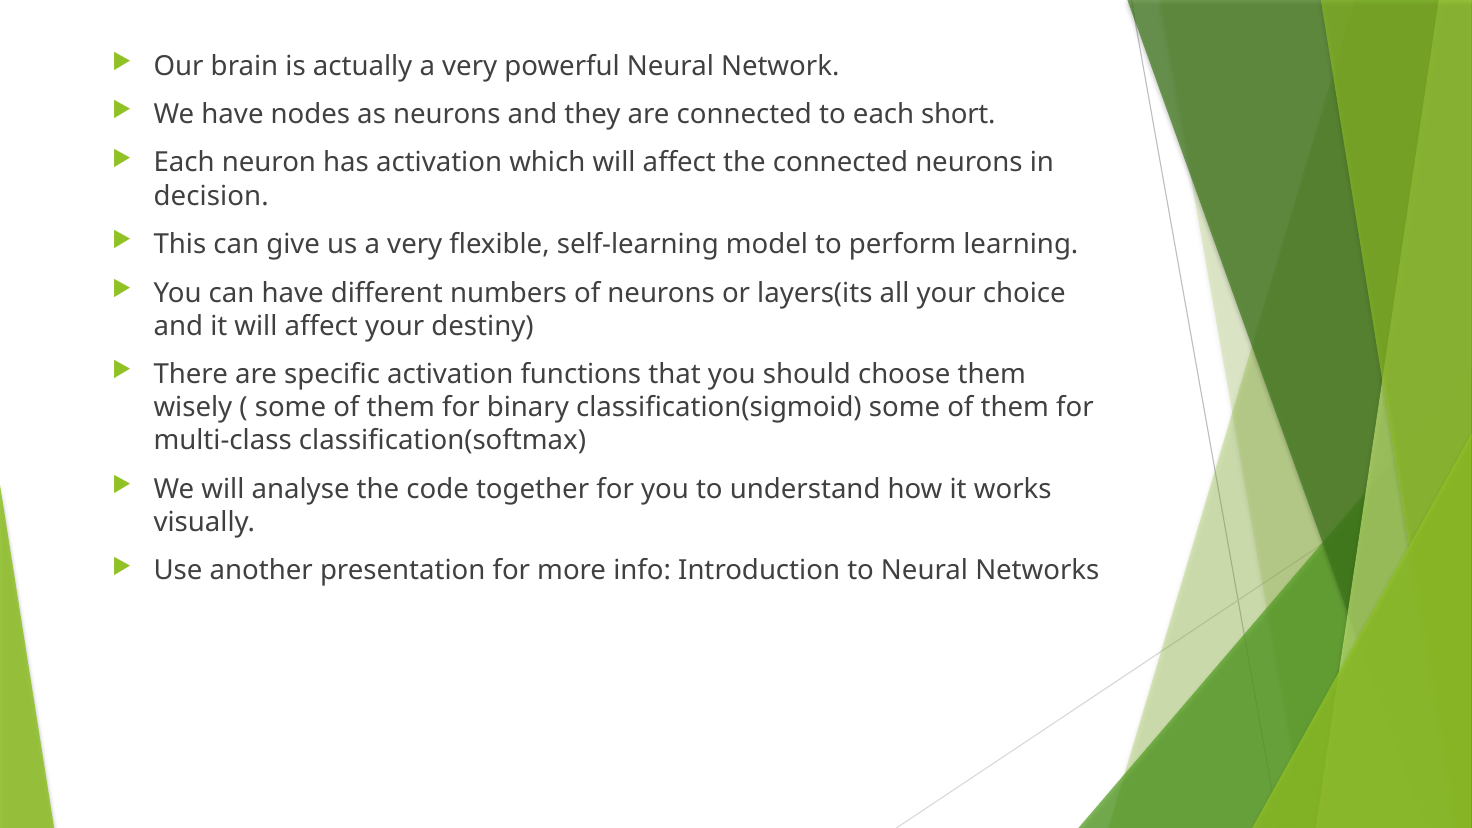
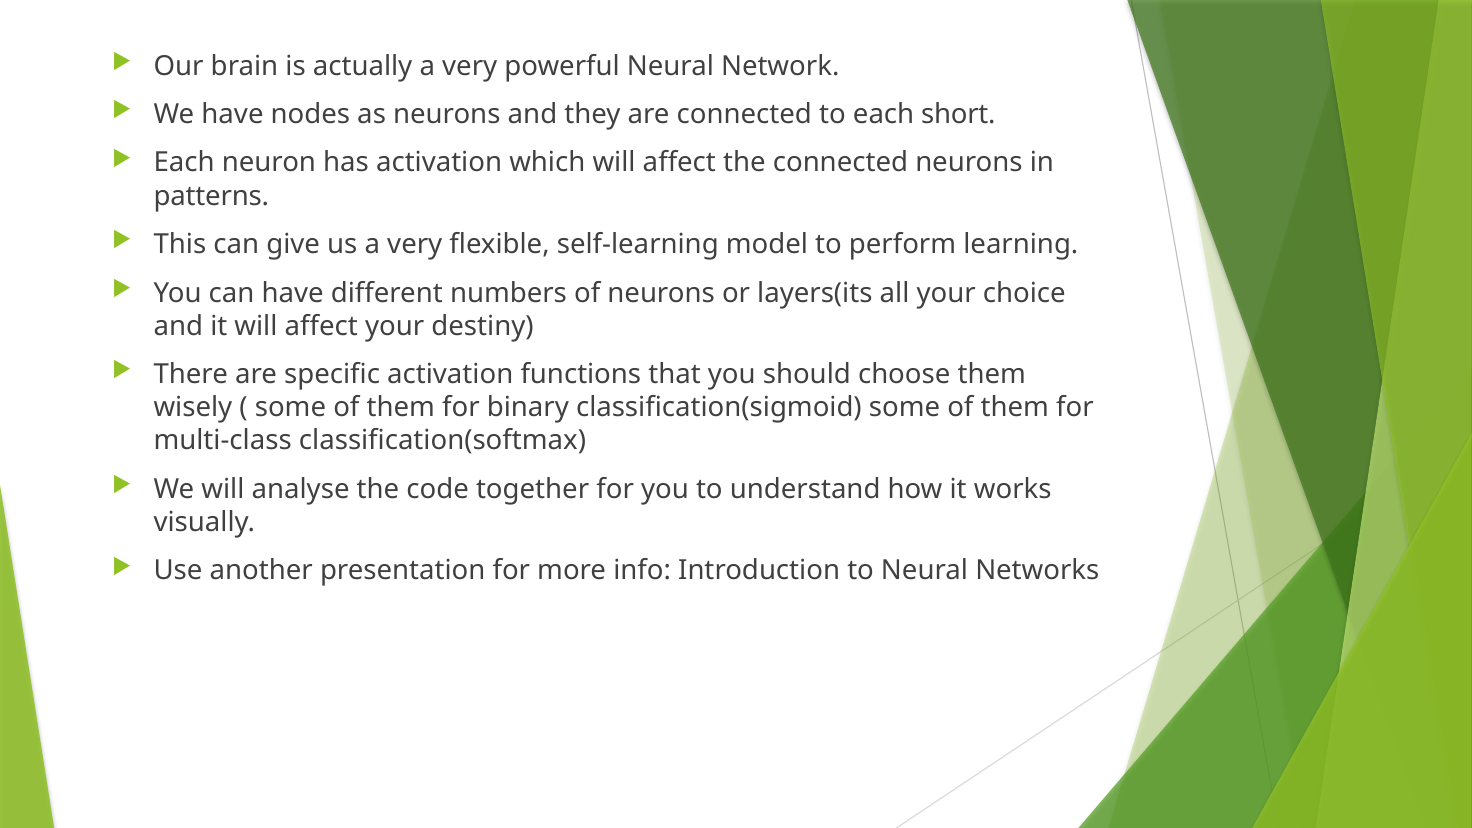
decision: decision -> patterns (211, 196)
